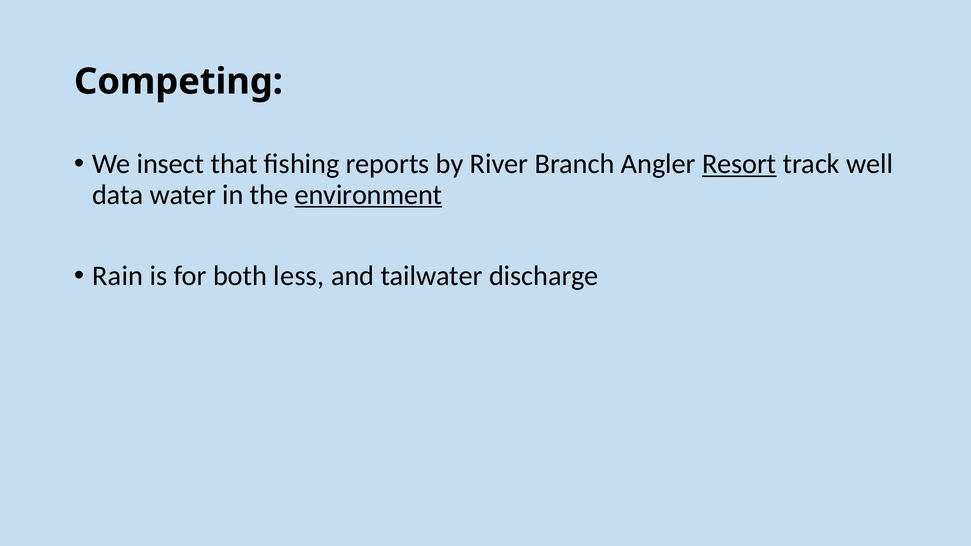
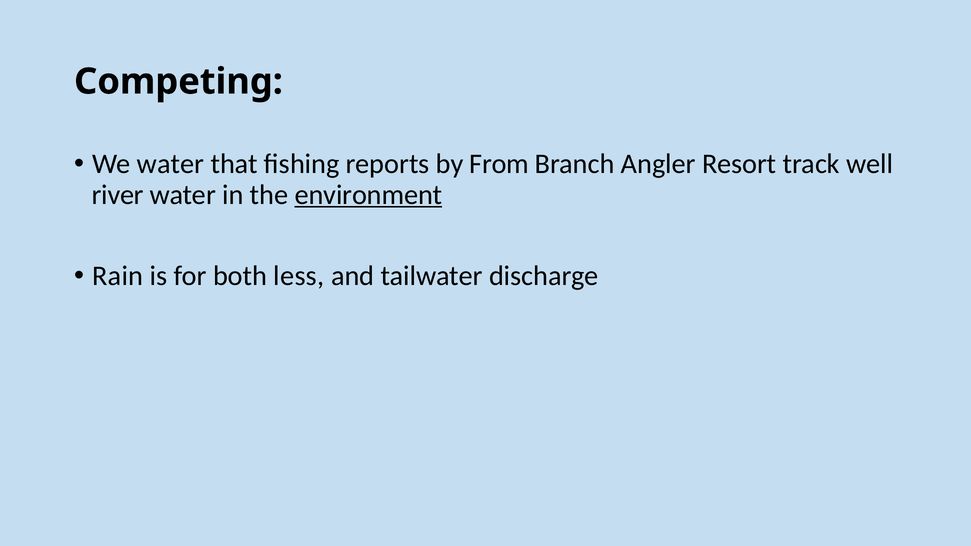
We insect: insect -> water (170, 164)
River: River -> From (499, 164)
Resort underline: present -> none (739, 164)
data: data -> river (118, 195)
